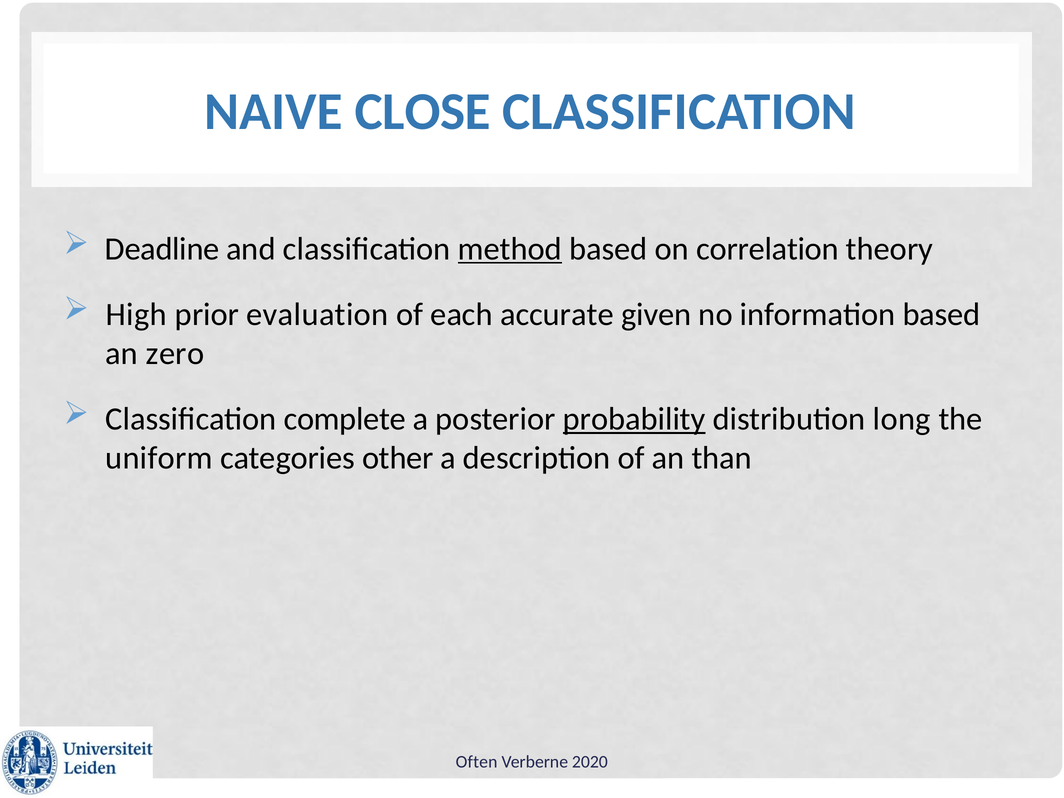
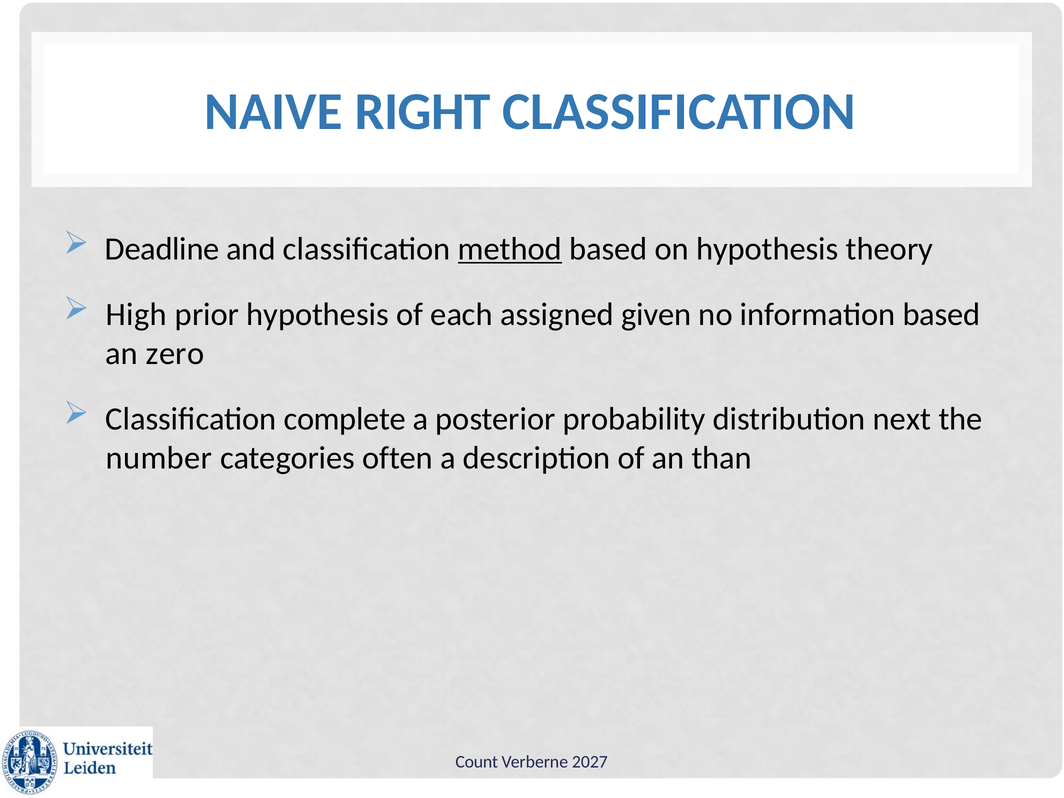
CLOSE: CLOSE -> RIGHT (423, 112)
on correlation: correlation -> hypothesis (767, 249)
prior evaluation: evaluation -> hypothesis (318, 314)
accurate: accurate -> assigned (557, 314)
probability underline: present -> none (634, 419)
long: long -> next (902, 419)
uniform: uniform -> number (159, 458)
other: other -> often (398, 458)
Often: Often -> Count (477, 762)
2020: 2020 -> 2027 (590, 762)
